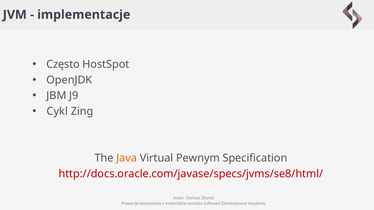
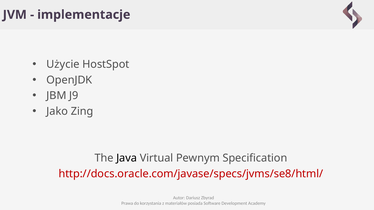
Często: Często -> Użycie (63, 64)
Cykl: Cykl -> Jako (57, 111)
Java colour: orange -> black (127, 158)
